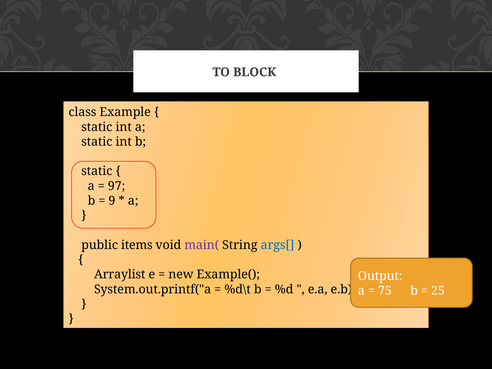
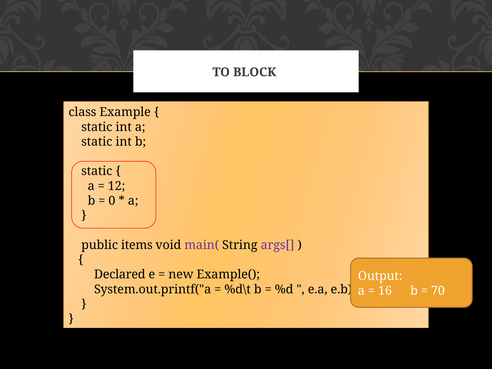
97: 97 -> 12 (117, 186)
9: 9 -> 0 (112, 201)
args[ colour: blue -> purple (278, 245)
Arraylist: Arraylist -> Declared (120, 275)
75: 75 -> 16 (385, 291)
25: 25 -> 70 (438, 291)
